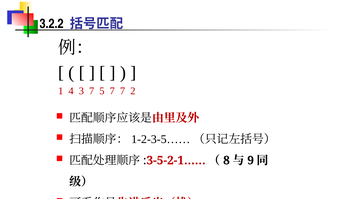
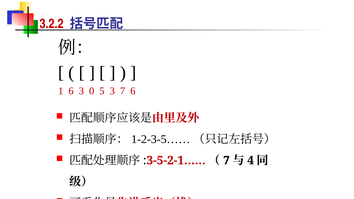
3.2.2 colour: black -> red (52, 24)
1 4: 4 -> 6 (71, 91)
3 7: 7 -> 0 (92, 91)
5 7: 7 -> 3 (112, 91)
7 2: 2 -> 6 (133, 91)
8: 8 -> 7 (226, 161)
9: 9 -> 4 (251, 161)
